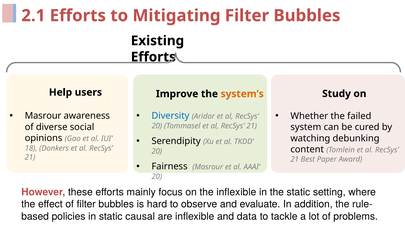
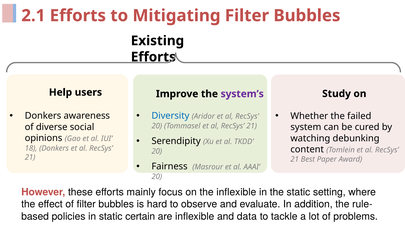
system’s colour: orange -> purple (242, 94)
Masrour: Masrour -> Donkers (43, 116)
causal: causal -> certain (140, 216)
